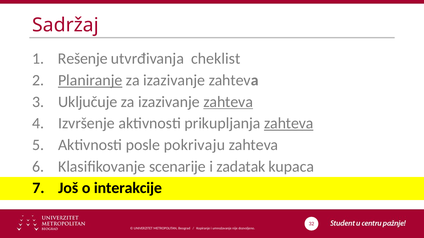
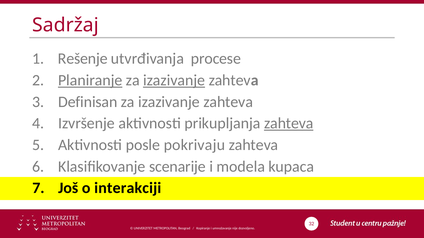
cheklist: cheklist -> procese (216, 59)
izazivanje underline: none -> present (174, 80)
Uključuje: Uključuje -> Definisan (88, 102)
zahteva underline: present -> none (228, 102)
zadatak: zadatak -> modela (241, 167)
interakcije: interakcije -> interakciji (128, 188)
